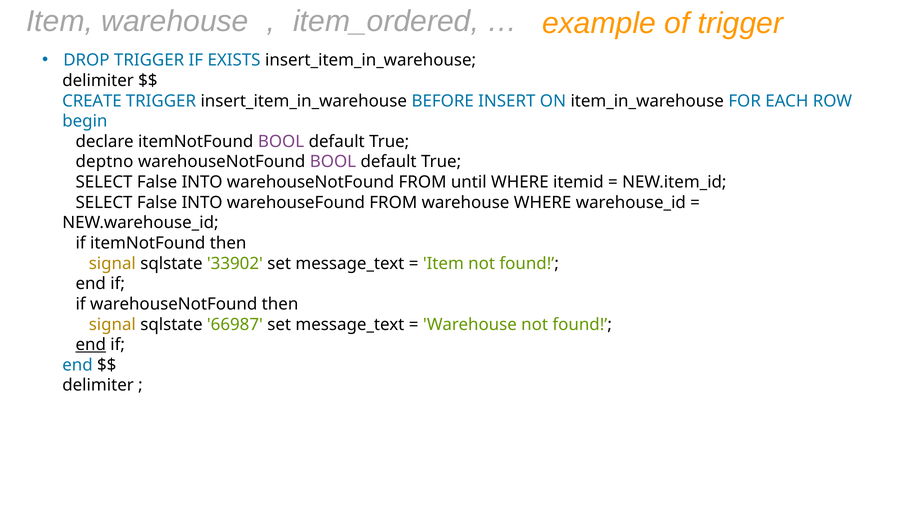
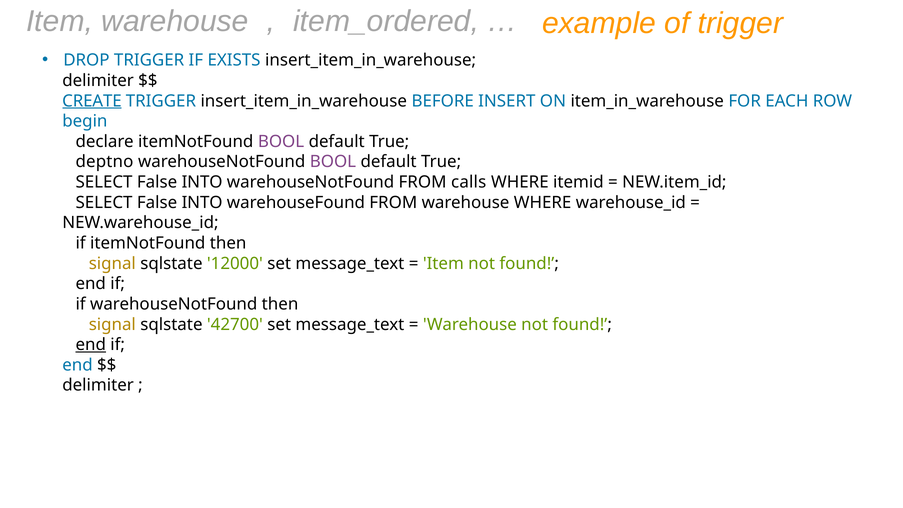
CREATE underline: none -> present (92, 101)
until: until -> calls (469, 182)
33902: 33902 -> 12000 (235, 263)
66987: 66987 -> 42700 (235, 324)
